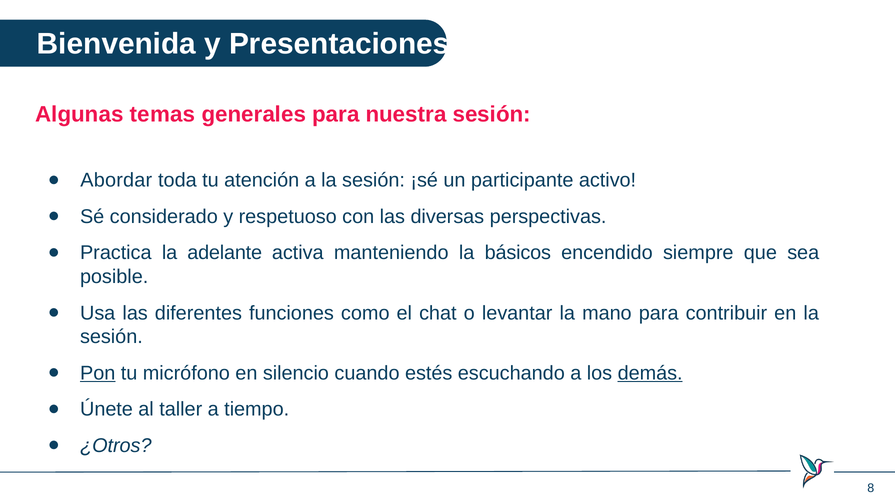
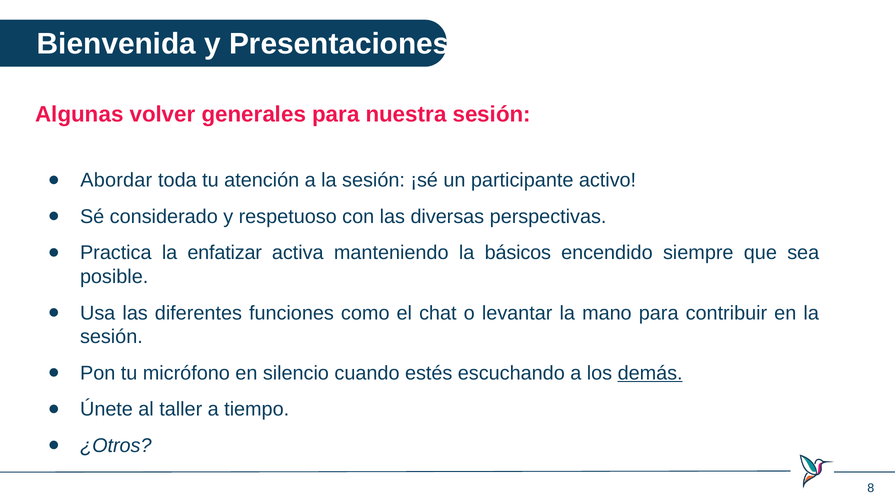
temas: temas -> volver (163, 115)
adelante: adelante -> enfatizar (225, 253)
Pon underline: present -> none (98, 373)
